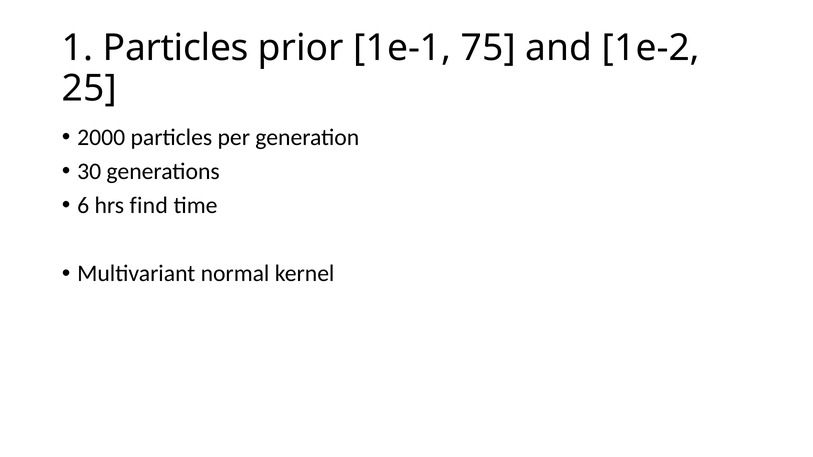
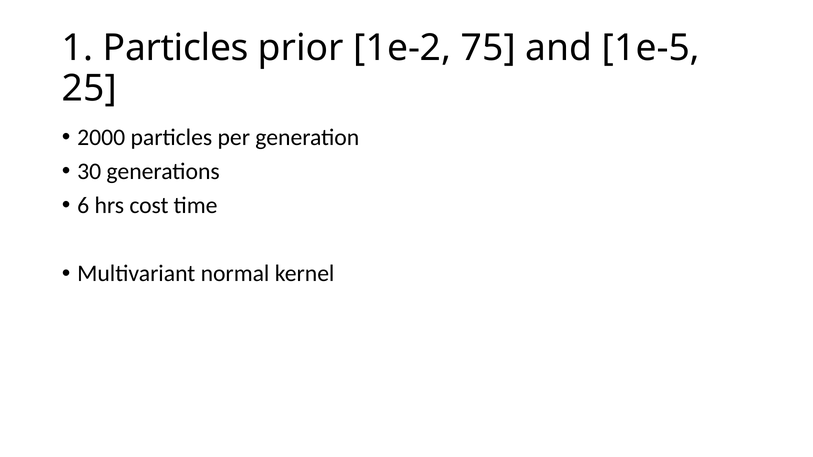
1e-1: 1e-1 -> 1e-2 (402, 48)
1e-2: 1e-2 -> 1e-5 (651, 48)
find: find -> cost (149, 206)
